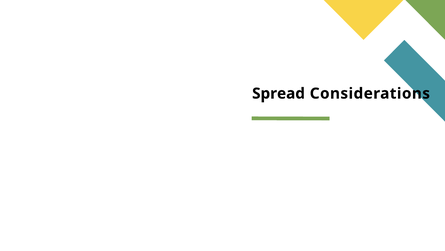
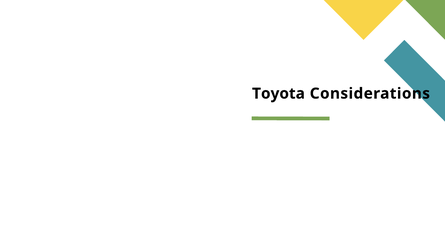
Spread: Spread -> Toyota (278, 93)
